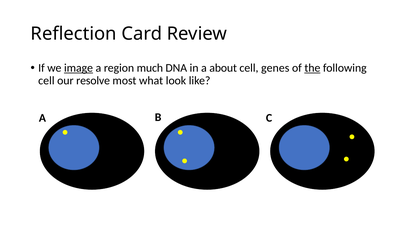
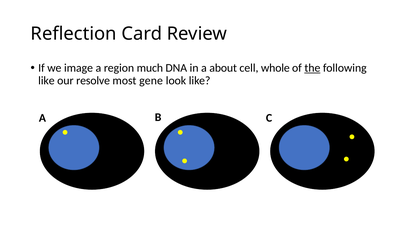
image underline: present -> none (79, 68)
genes: genes -> whole (275, 68)
cell: cell -> like (46, 81)
what: what -> gene (151, 81)
